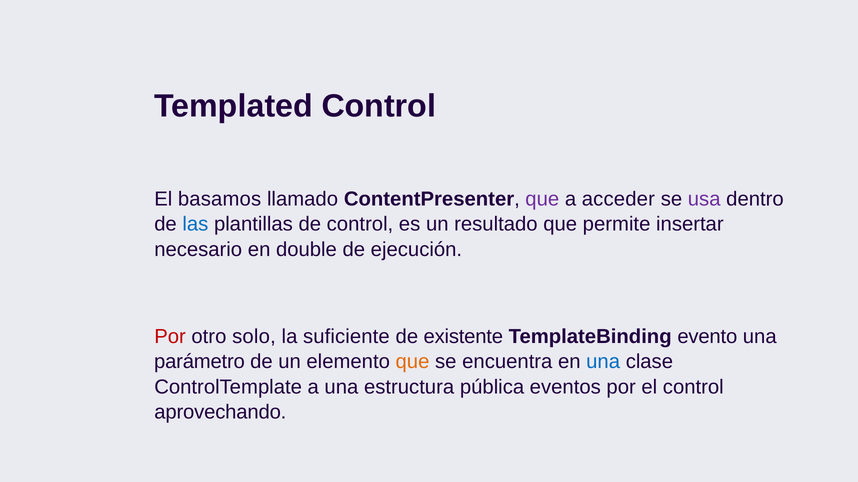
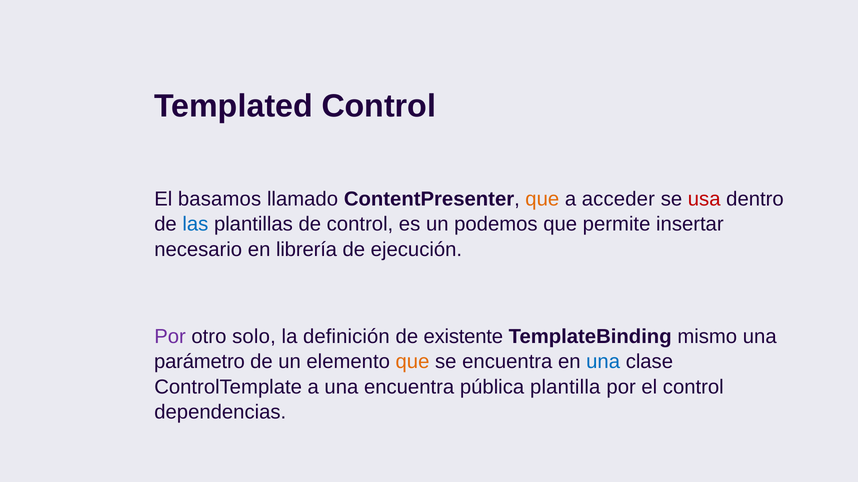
que colour: purple -> orange (542, 199)
usa colour: purple -> red (704, 199)
resultado: resultado -> podemos (496, 225)
double: double -> librería (307, 250)
Por colour: red -> purple (170, 337)
suficiente: suficiente -> definición (346, 337)
evento: evento -> mismo (707, 337)
una estructura: estructura -> encuentra (409, 387)
eventos: eventos -> plantilla (565, 387)
aprovechando: aprovechando -> dependencias (220, 413)
